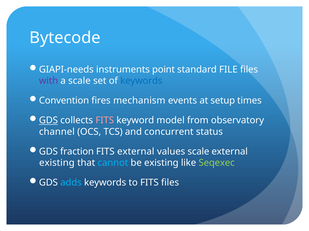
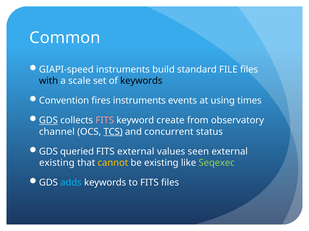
Bytecode: Bytecode -> Common (65, 38)
GIAPI-needs: GIAPI-needs -> GIAPI-speed (66, 70)
point: point -> build (163, 70)
with colour: purple -> black (49, 81)
keywords colour: blue -> black (141, 81)
fires mechanism: mechanism -> instruments (139, 101)
setup: setup -> using (223, 101)
model: model -> create (171, 121)
TCS underline: none -> present (113, 132)
fraction: fraction -> queried (77, 152)
values scale: scale -> seen (198, 152)
cannot colour: light blue -> yellow (113, 163)
